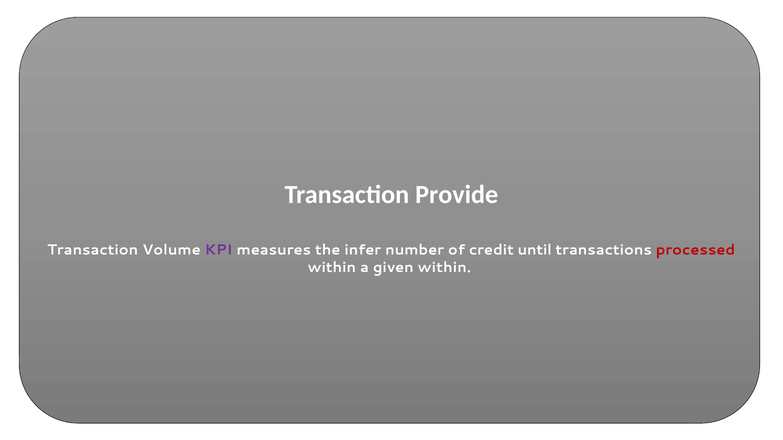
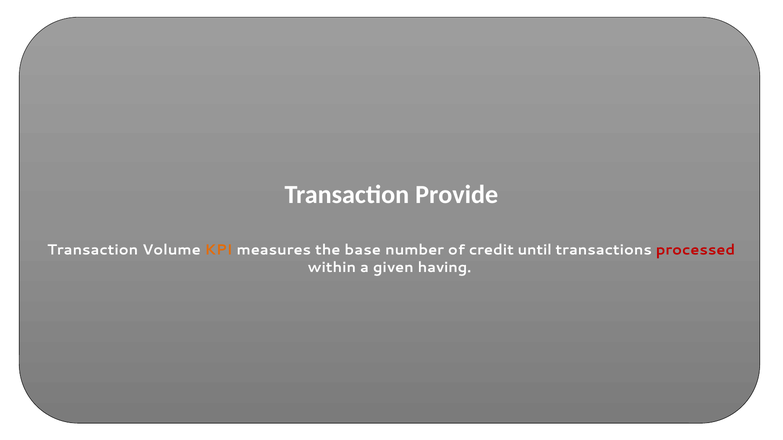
KPI colour: purple -> orange (219, 250)
infer: infer -> base (363, 250)
given within: within -> having (444, 268)
